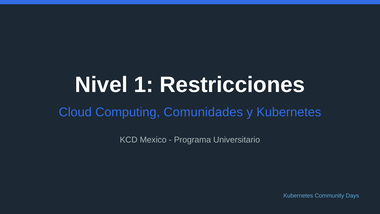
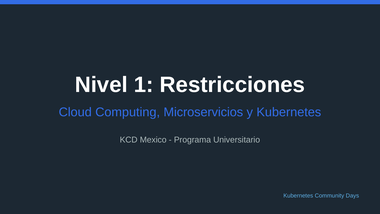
Comunidades: Comunidades -> Microservicios (203, 112)
